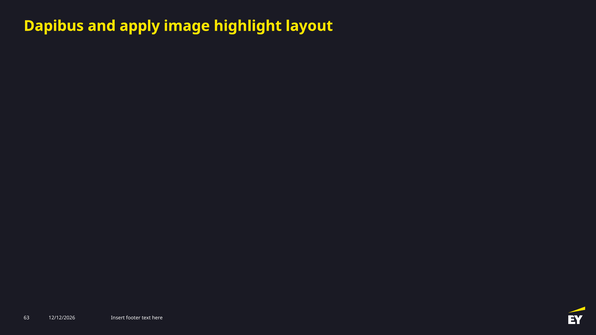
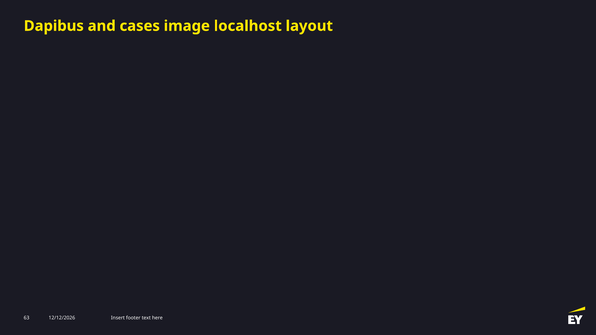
apply: apply -> cases (140, 26)
highlight: highlight -> localhost (248, 26)
